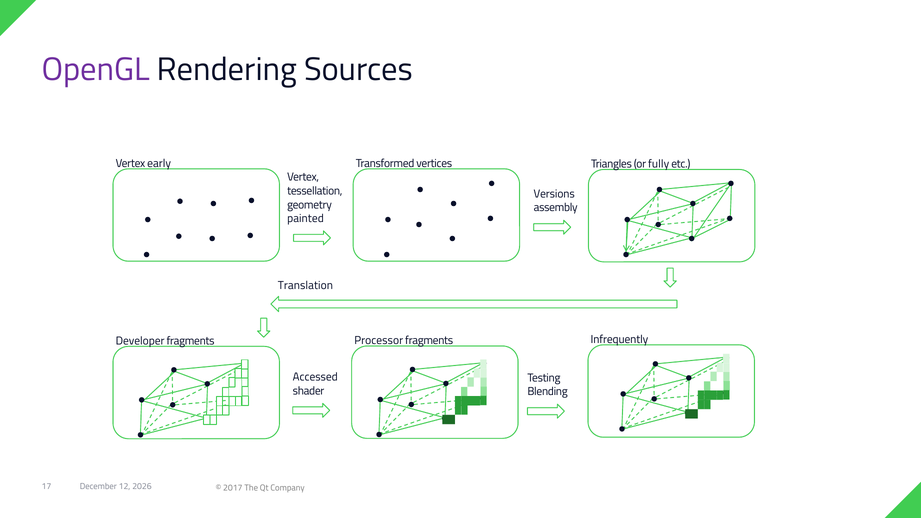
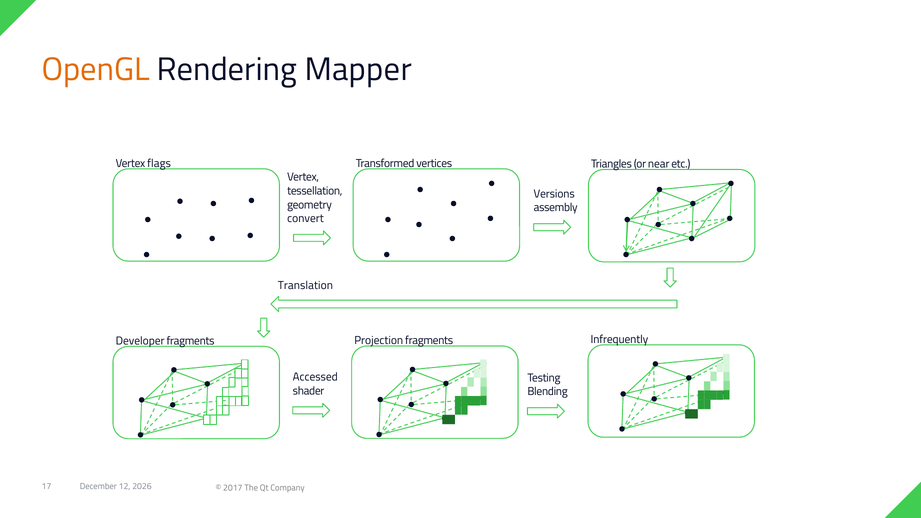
OpenGL colour: purple -> orange (96, 70)
Sources: Sources -> Mapper (358, 70)
early: early -> flags (159, 163)
fully: fully -> near (659, 164)
painted: painted -> convert (306, 219)
Processor: Processor -> Projection (379, 341)
